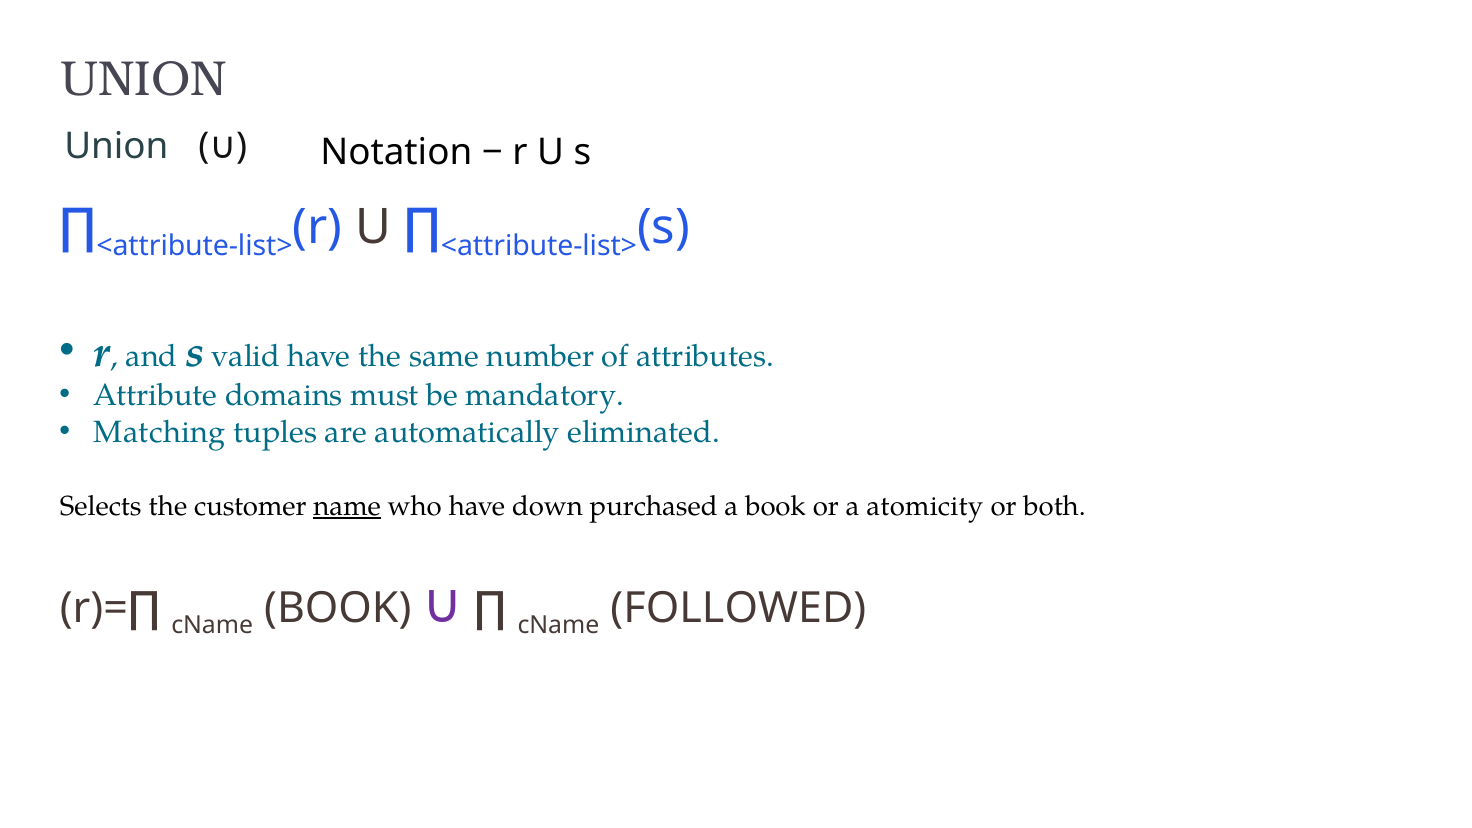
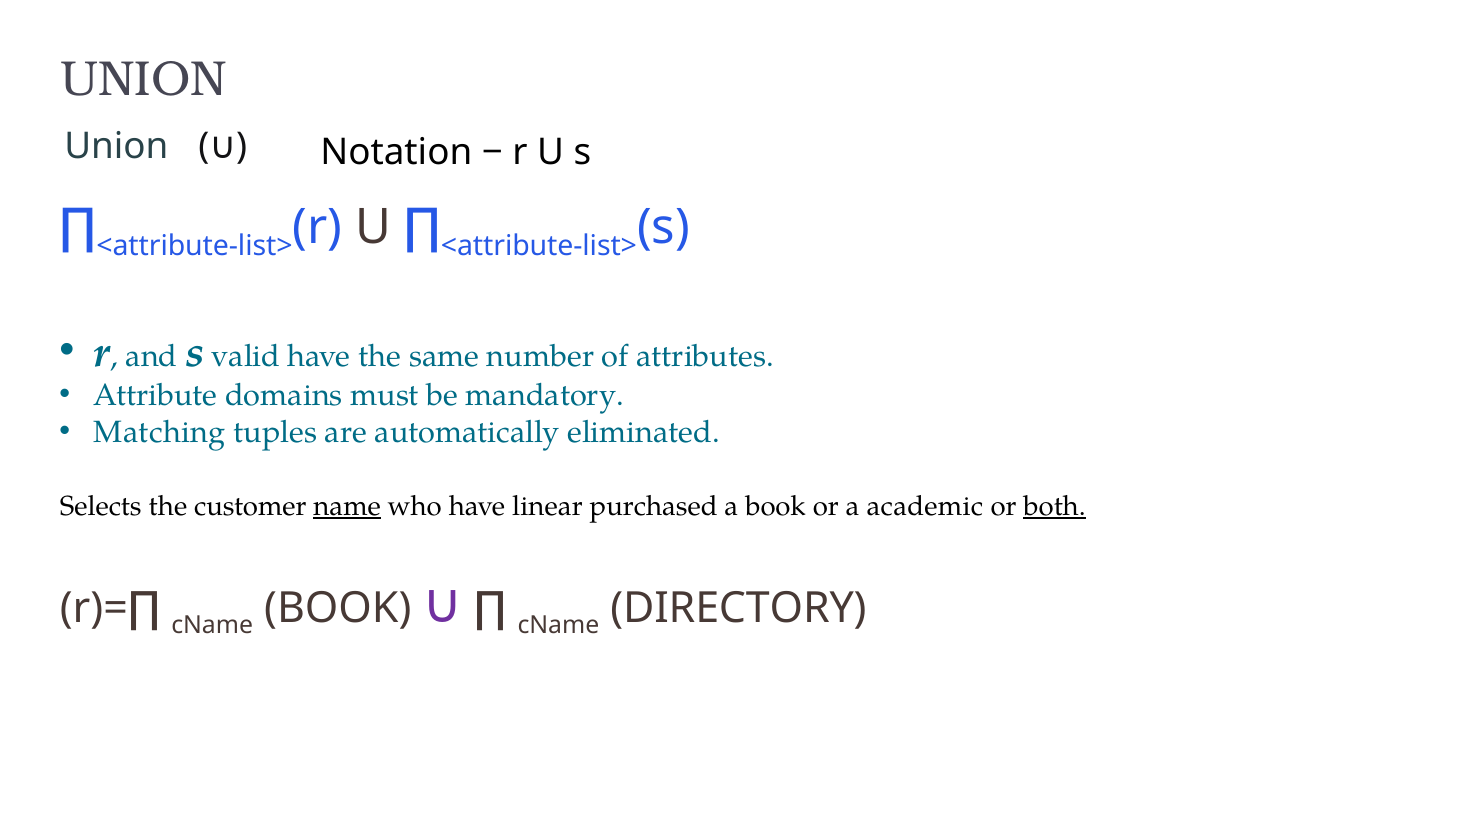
down: down -> linear (547, 506)
atomicity: atomicity -> academic (925, 506)
both underline: none -> present (1055, 506)
FOLLOWED: FOLLOWED -> DIRECTORY (739, 609)
